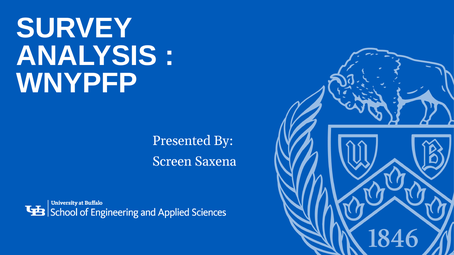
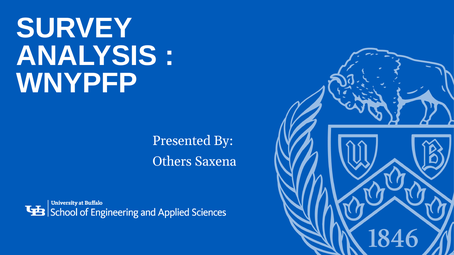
Screen: Screen -> Others (172, 162)
